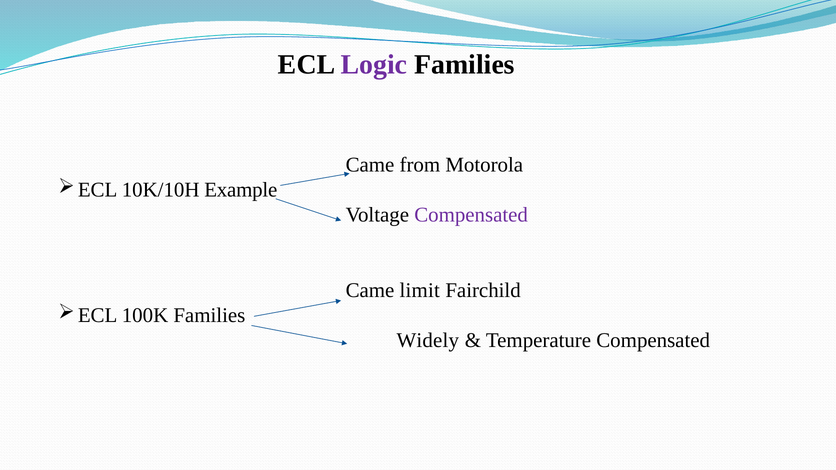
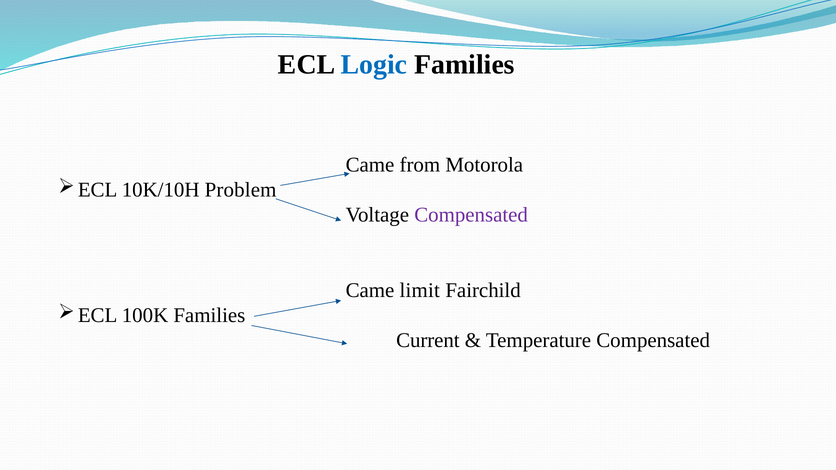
Logic colour: purple -> blue (374, 65)
Example: Example -> Problem (241, 190)
Widely: Widely -> Current (428, 340)
